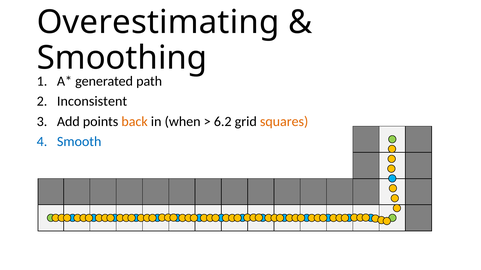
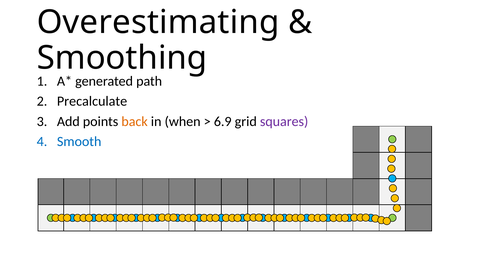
Inconsistent: Inconsistent -> Precalculate (92, 101)
6.2: 6.2 -> 6.9 (223, 122)
squares colour: orange -> purple (284, 122)
